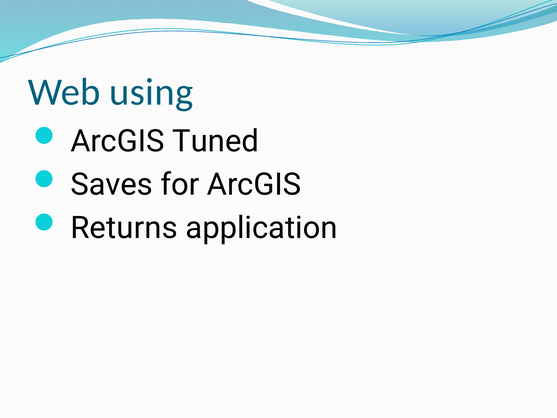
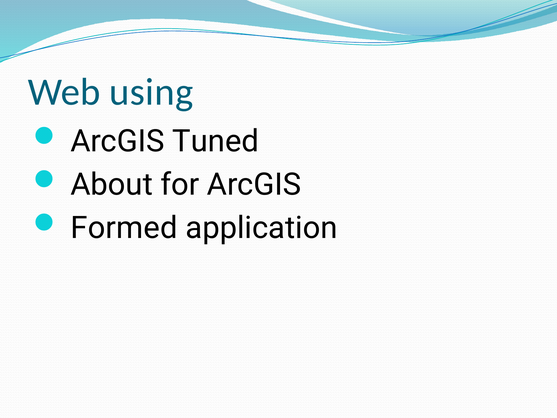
Saves: Saves -> About (112, 185)
Returns: Returns -> Formed (124, 228)
